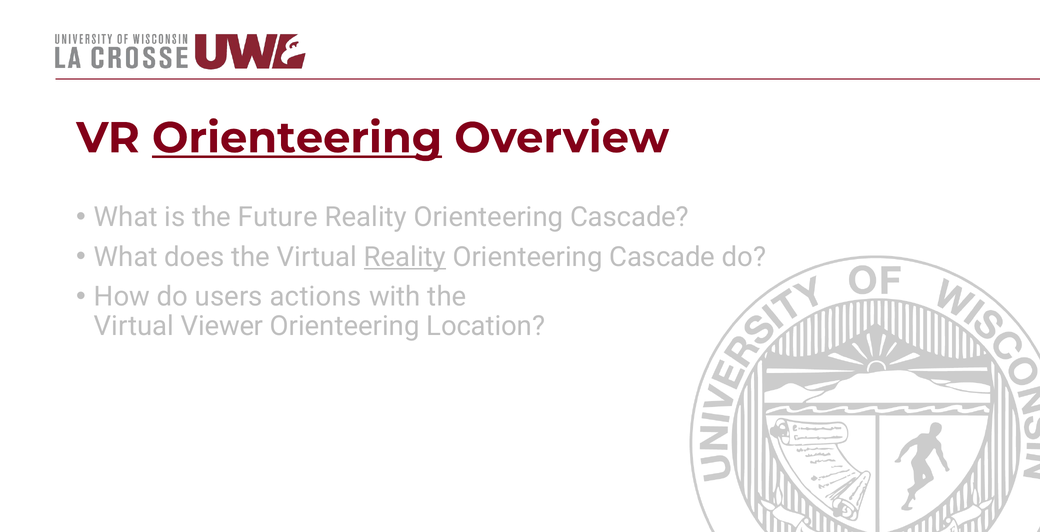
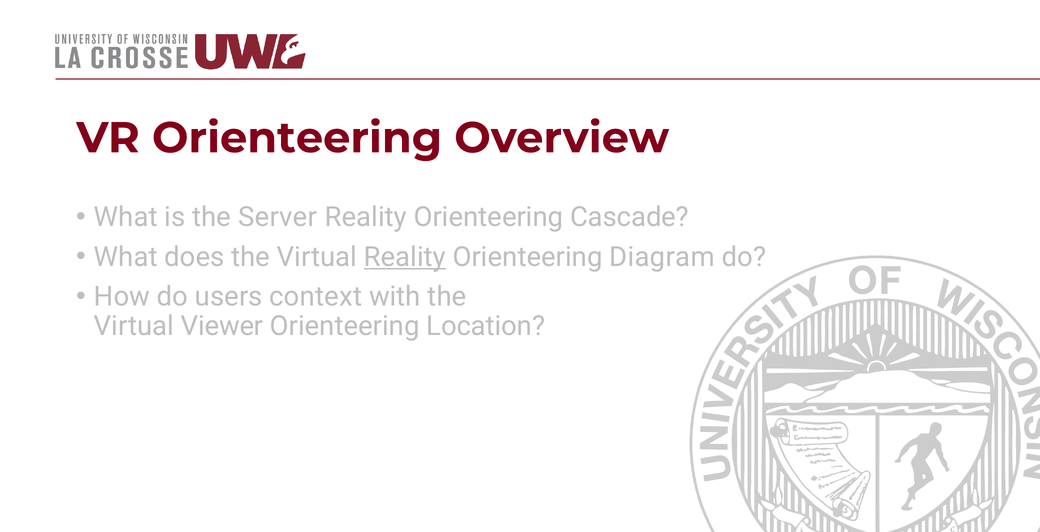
Orienteering underline: present -> none (297, 138)
Future: Future -> Server (278, 217)
Cascade: Cascade -> Diagram (662, 257)
actions: actions -> context (316, 296)
